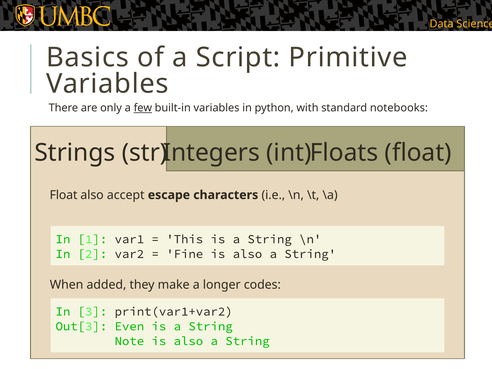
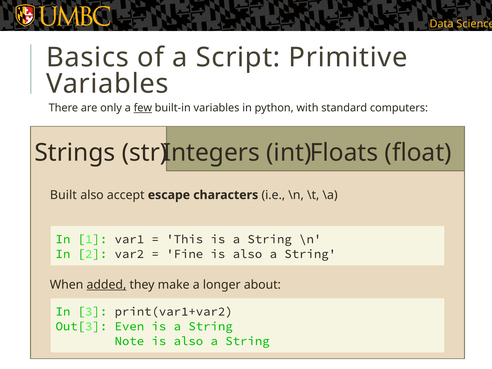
notebooks: notebooks -> computers (399, 108)
Float: Float -> Built (63, 195)
added underline: none -> present (106, 285)
codes: codes -> about (262, 285)
